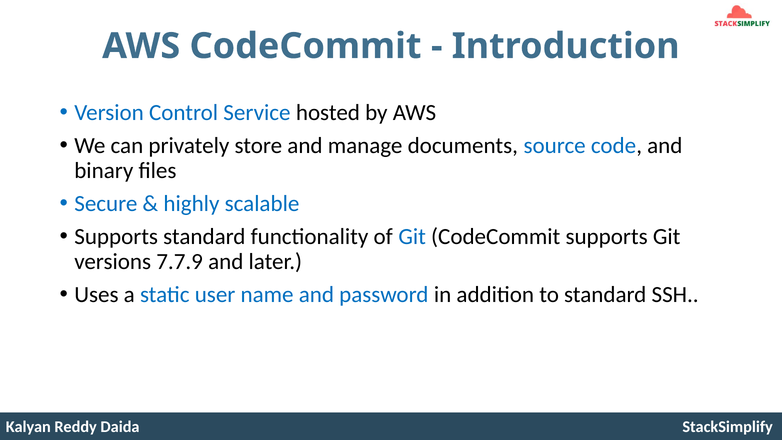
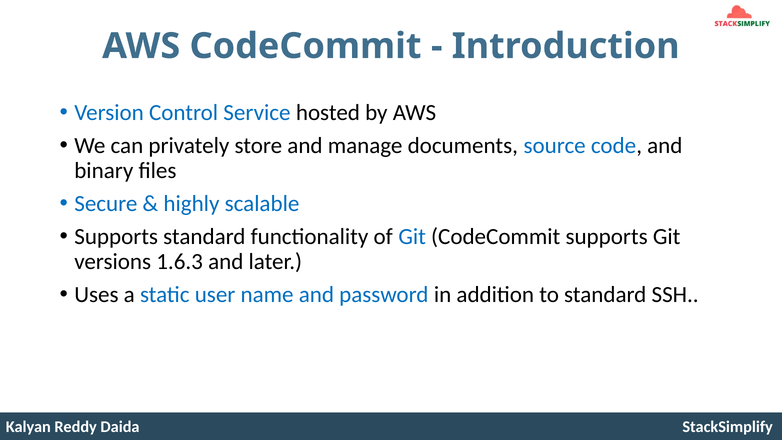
7.7.9: 7.7.9 -> 1.6.3 (180, 262)
